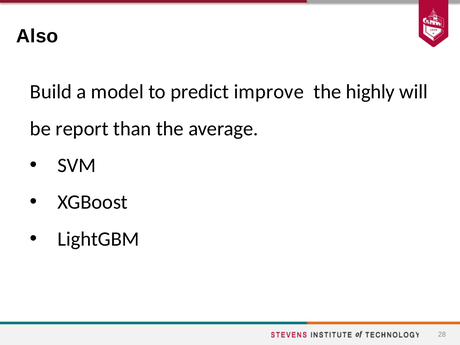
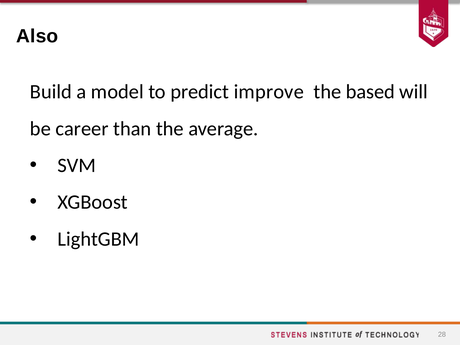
highly: highly -> based (370, 92)
report: report -> career (82, 129)
